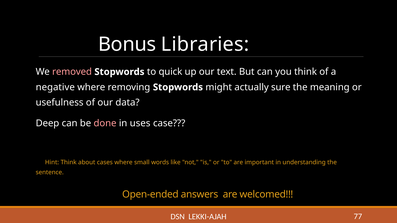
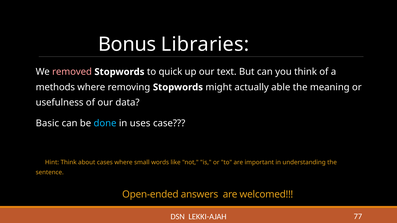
negative: negative -> methods (55, 87)
sure: sure -> able (281, 87)
Deep: Deep -> Basic (47, 123)
done colour: pink -> light blue (105, 123)
